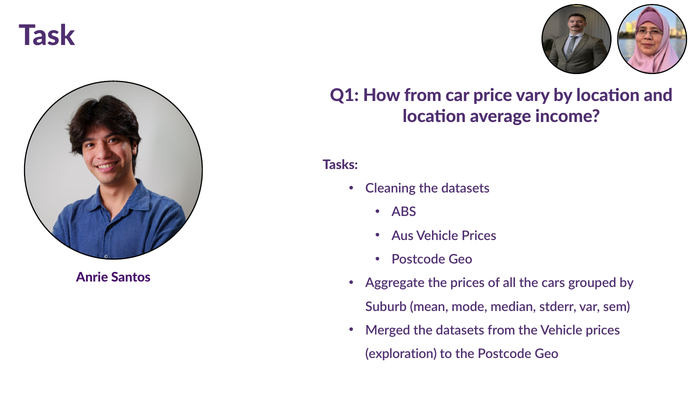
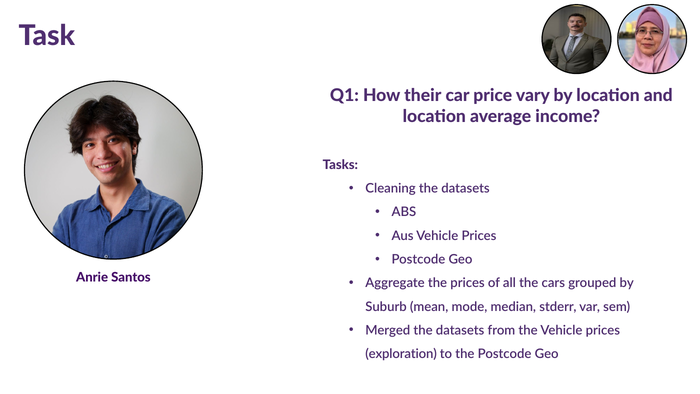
How from: from -> their (423, 95)
